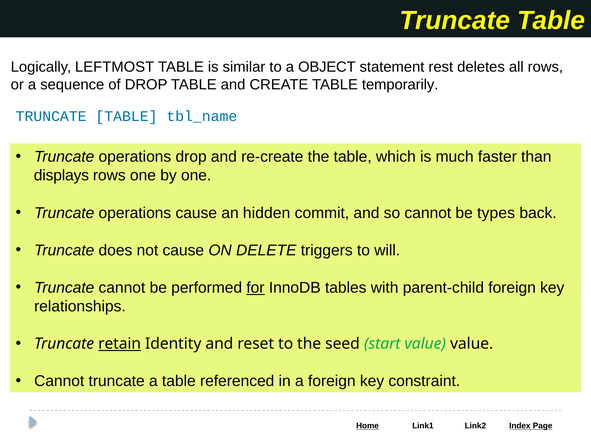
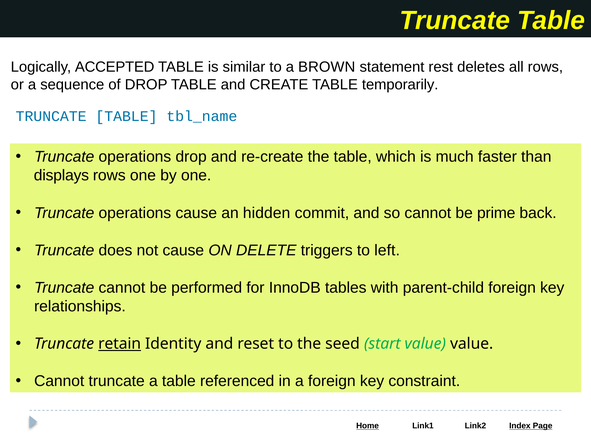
LEFTMOST: LEFTMOST -> ACCEPTED (115, 67)
OBJECT: OBJECT -> BROWN (327, 67)
types: types -> prime (496, 213)
will: will -> left (387, 250)
for underline: present -> none (255, 288)
